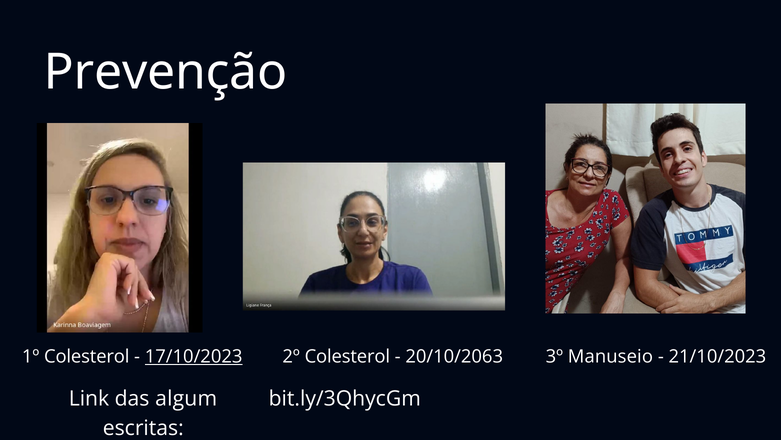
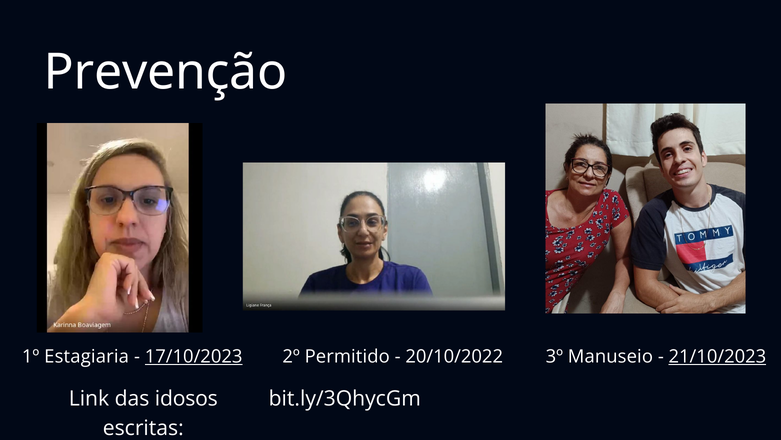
1º Colesterol: Colesterol -> Estagiaria (87, 356)
2º Colesterol: Colesterol -> Permitido (347, 356)
20/10/2063: 20/10/2063 -> 20/10/2022 (454, 356)
21/10/2023 underline: none -> present (717, 356)
algum: algum -> idosos (186, 398)
